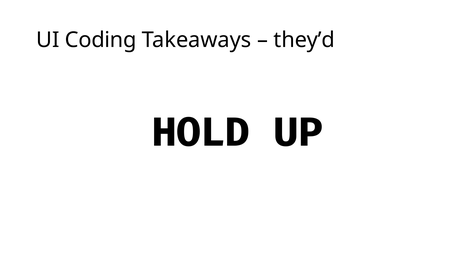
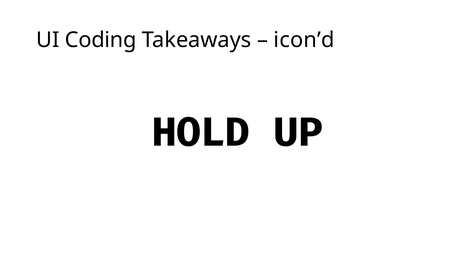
they’d: they’d -> icon’d (304, 40)
